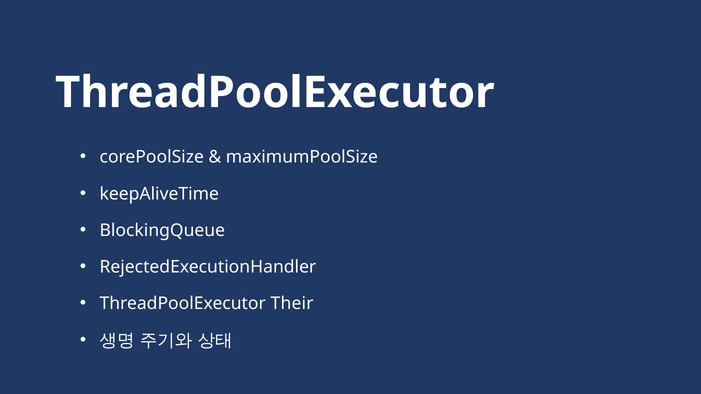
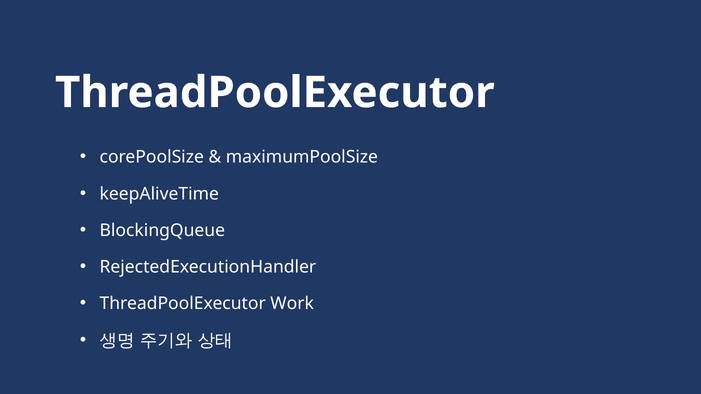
Their: Their -> Work (292, 304)
